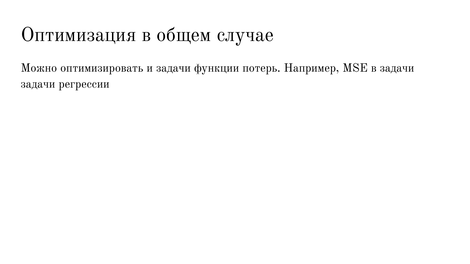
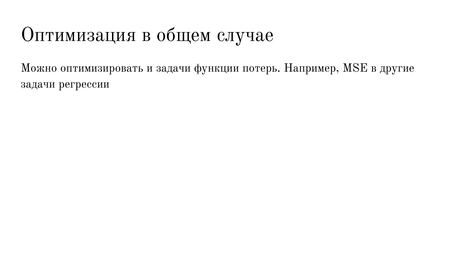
в задачи: задачи -> другие (397, 68)
